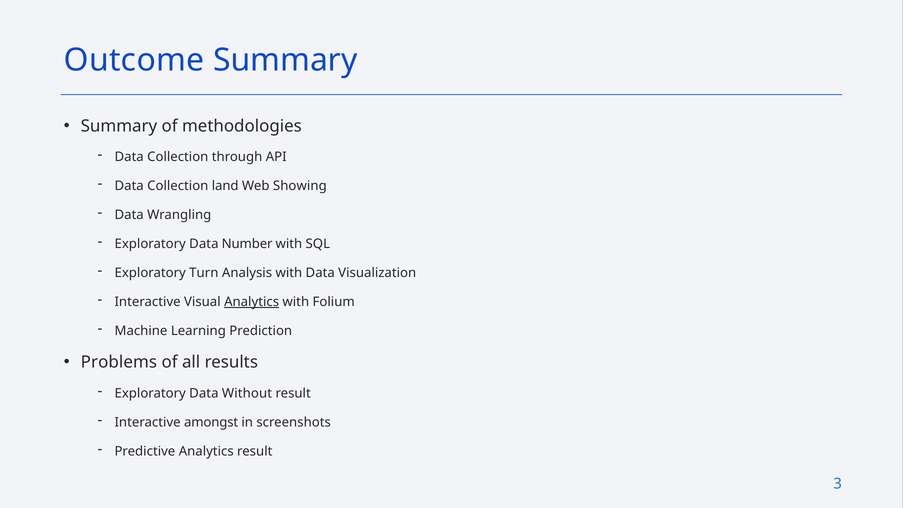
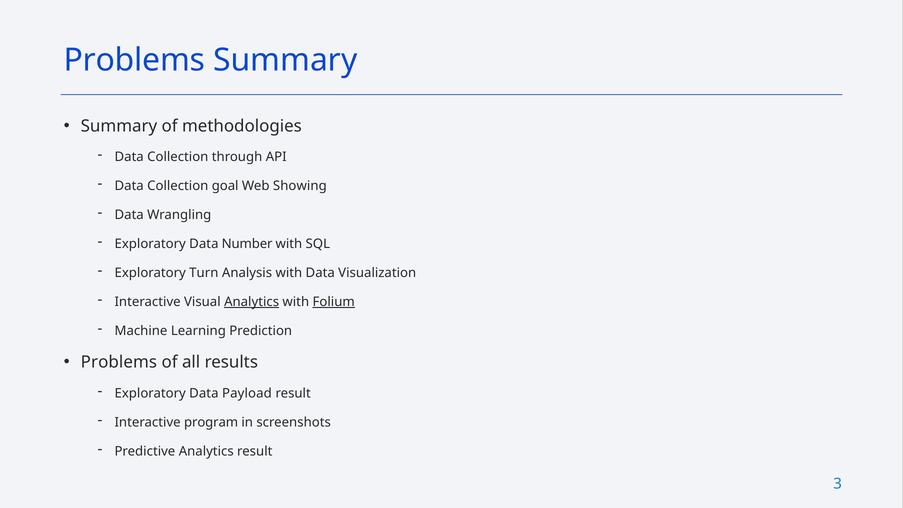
Outcome: Outcome -> Problems (134, 60)
land: land -> goal (225, 186)
Folium underline: none -> present (334, 302)
Without: Without -> Payload (247, 393)
amongst: amongst -> program (211, 422)
